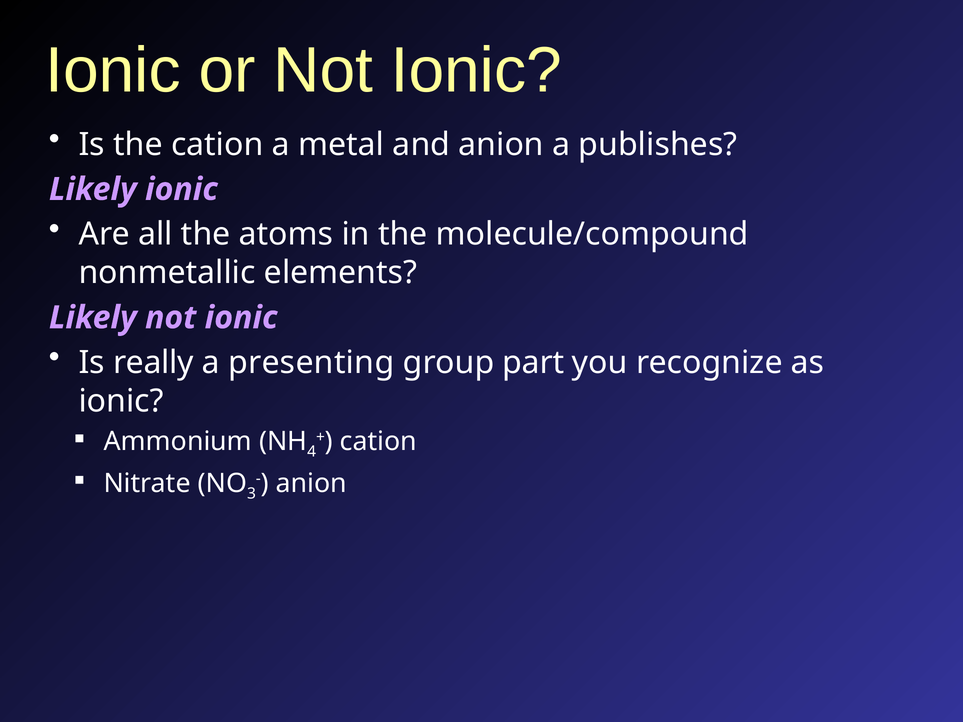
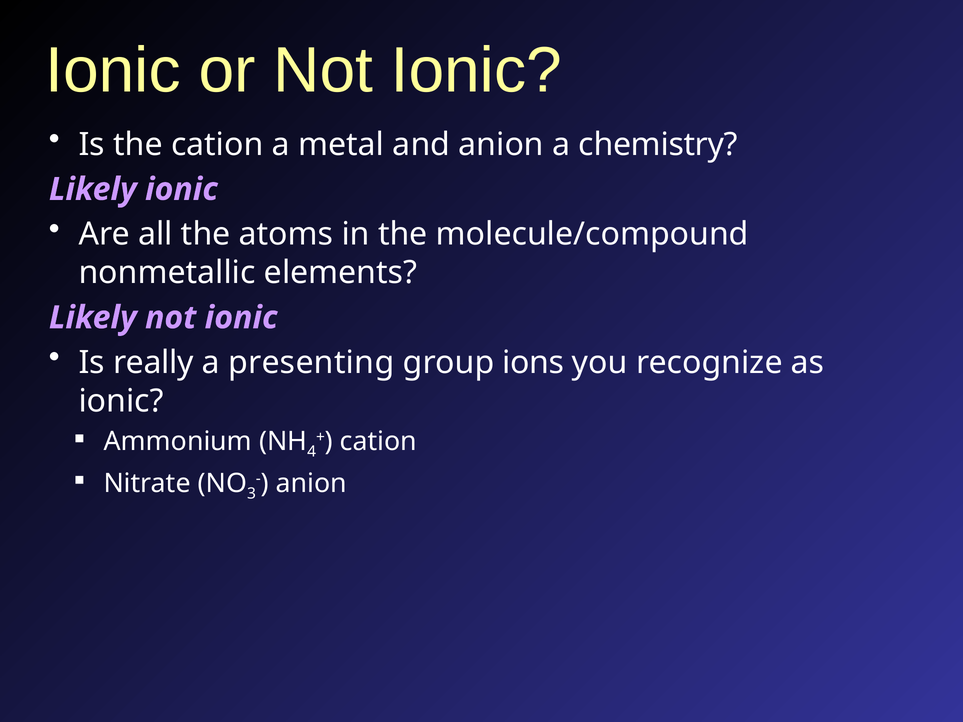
publishes: publishes -> chemistry (658, 144)
part: part -> ions (533, 363)
